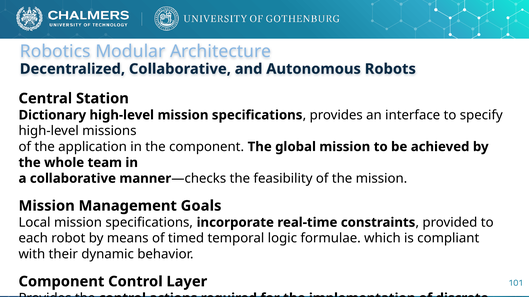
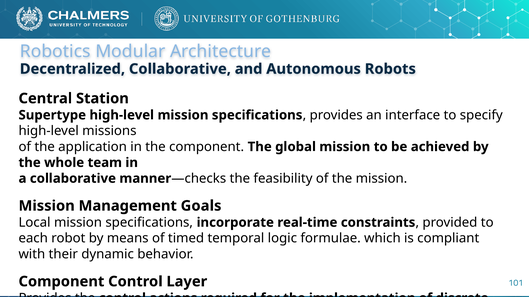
Dictionary: Dictionary -> Supertype (52, 115)
